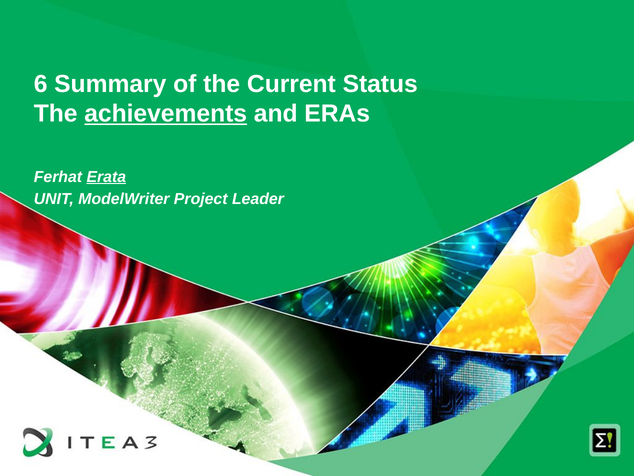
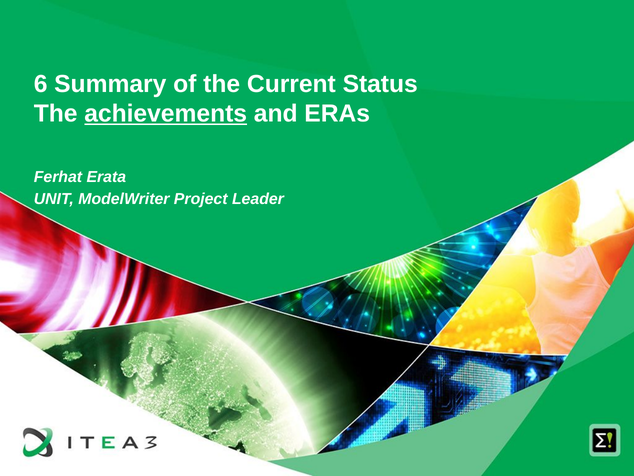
Erata underline: present -> none (106, 177)
